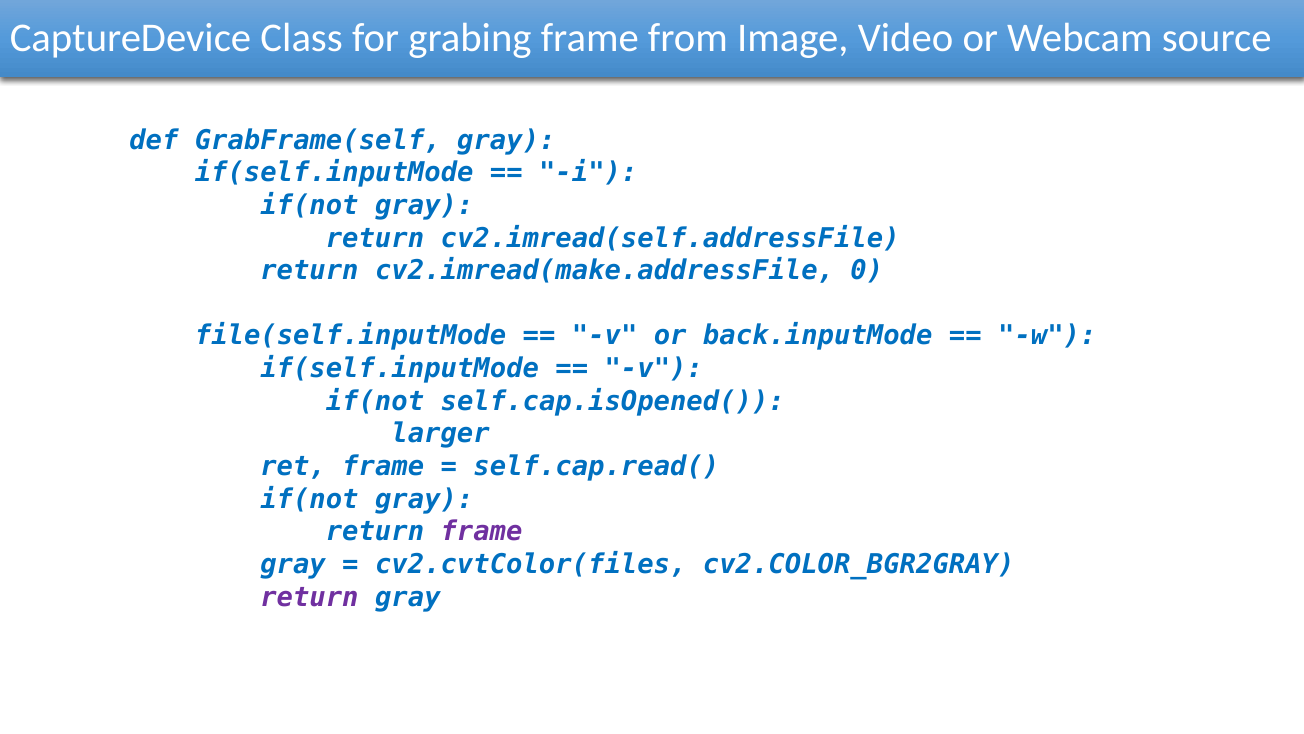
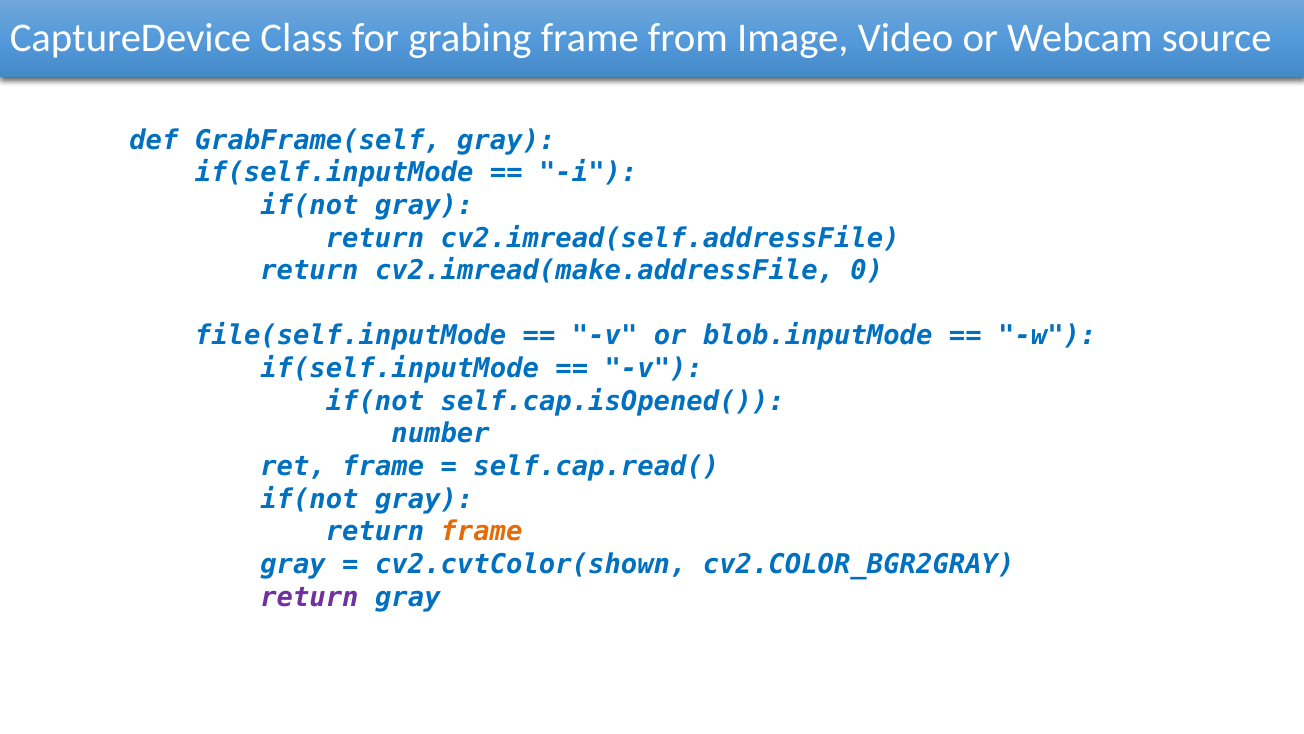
back.inputMode: back.inputMode -> blob.inputMode (818, 336)
larger: larger -> number (441, 434)
frame colour: purple -> orange (482, 531)
cv2.cvtColor(files: cv2.cvtColor(files -> cv2.cvtColor(shown (531, 564)
